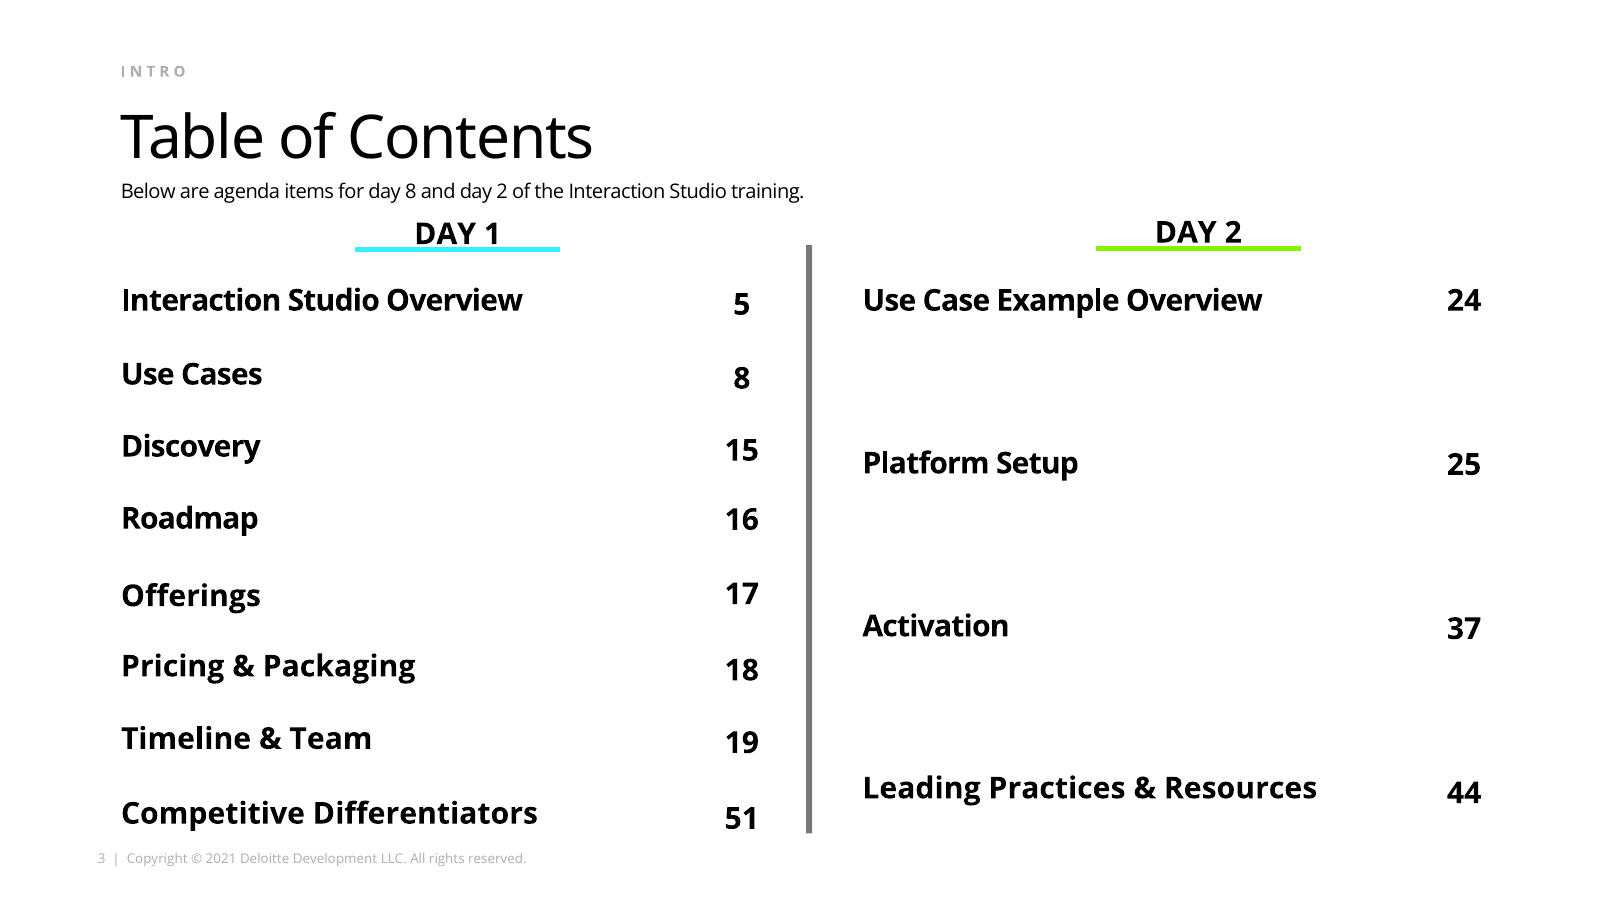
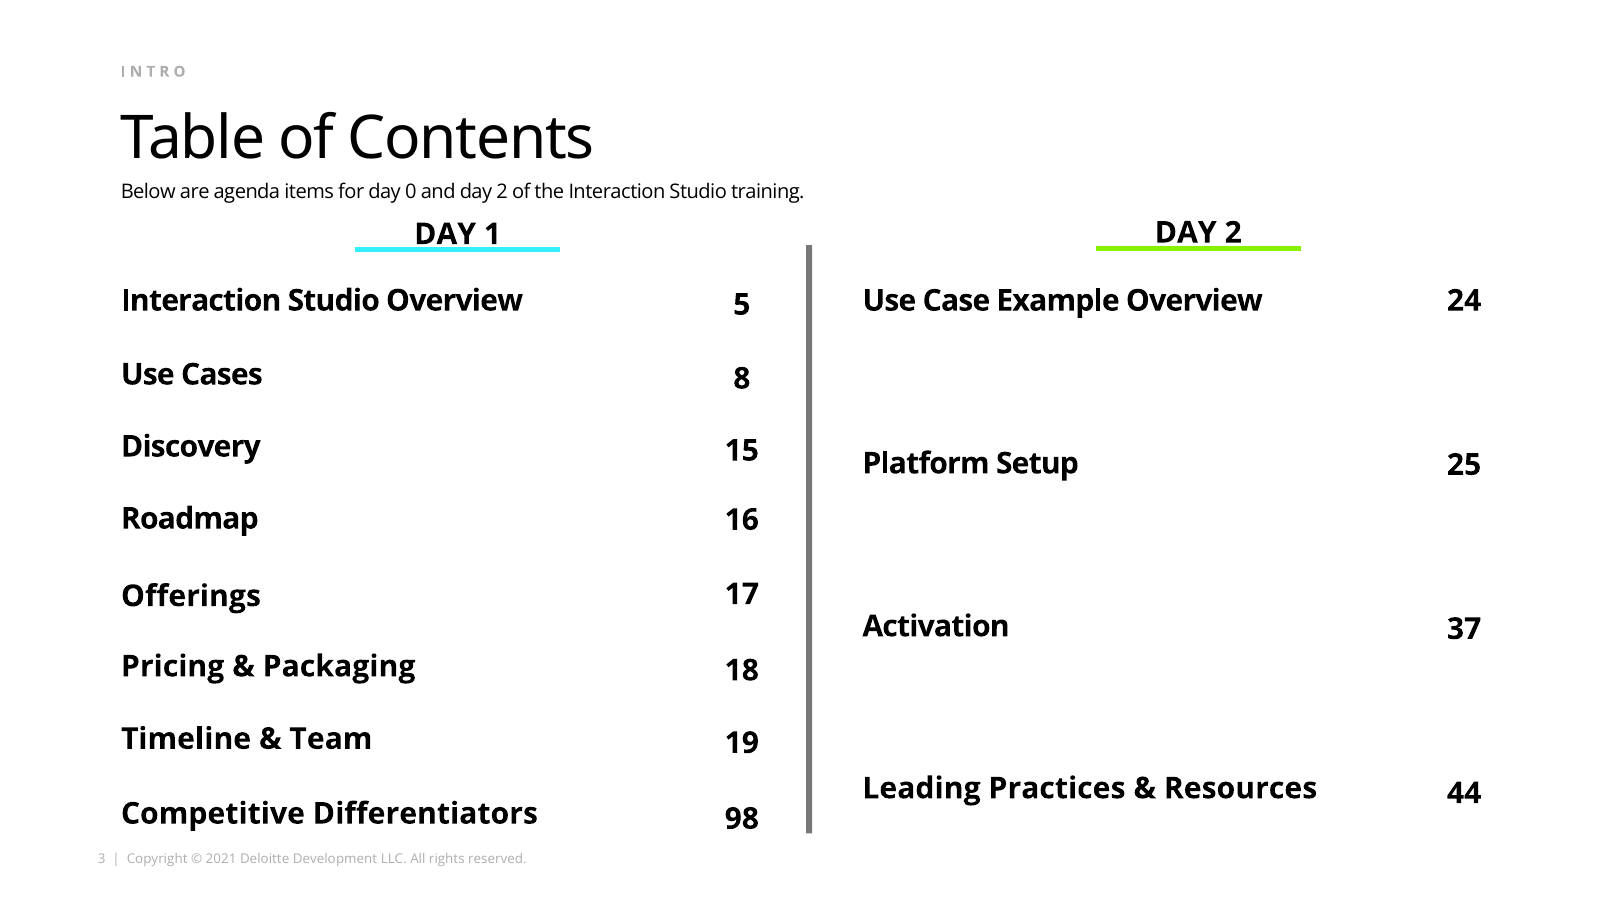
day 8: 8 -> 0 (411, 192)
51: 51 -> 98 (742, 819)
